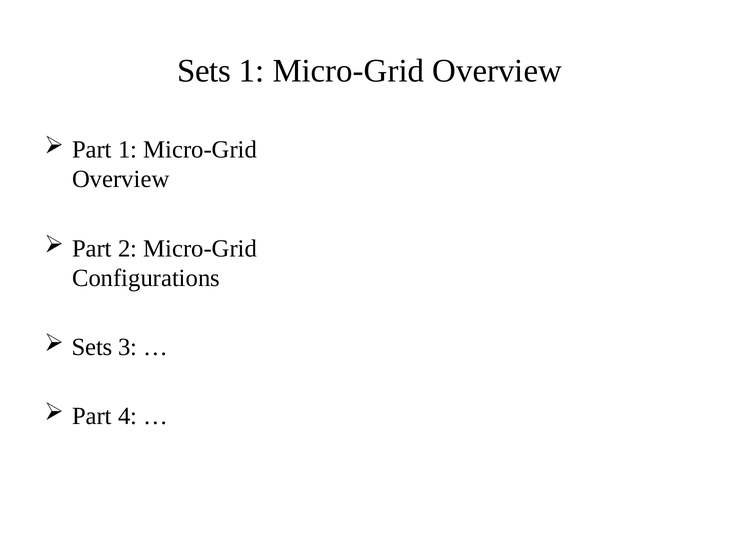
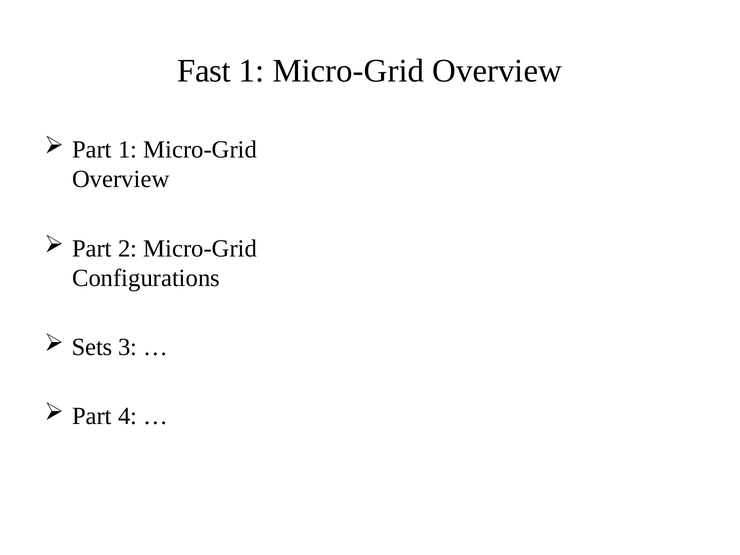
Sets: Sets -> Fast (204, 71)
